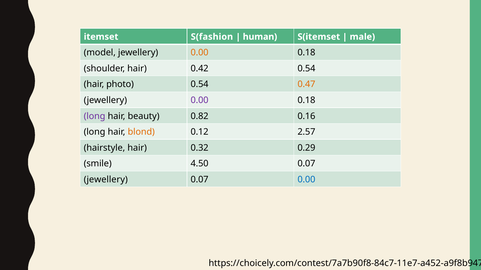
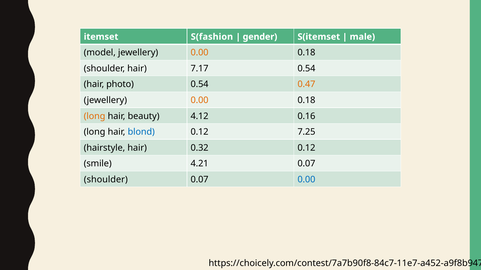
human: human -> gender (260, 37)
0.42: 0.42 -> 7.17 (200, 69)
0.00 colour: purple -> orange (200, 100)
long colour: purple -> orange (95, 116)
0.82: 0.82 -> 4.12 (200, 116)
blond colour: orange -> blue (141, 132)
2.57: 2.57 -> 7.25 (306, 132)
0.32 0.29: 0.29 -> 0.12 (306, 148)
4.50: 4.50 -> 4.21 (200, 164)
jewellery: jewellery -> shoulder (106, 180)
